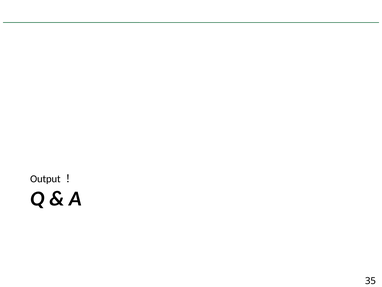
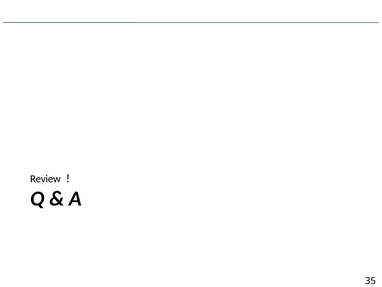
Output: Output -> Review (45, 178)
